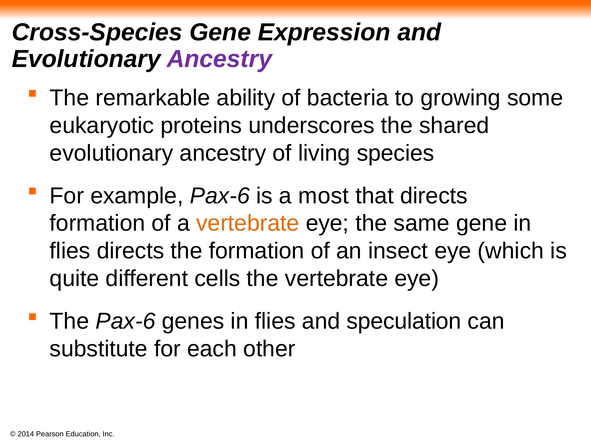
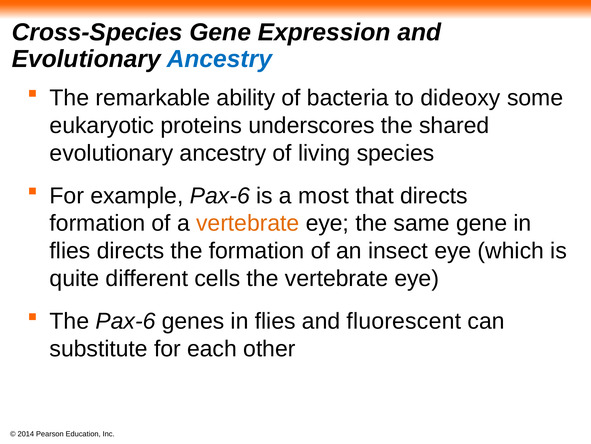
Ancestry colour: purple -> blue (219, 59)
growing: growing -> dideoxy (460, 98)
speculation: speculation -> fluorescent (404, 321)
